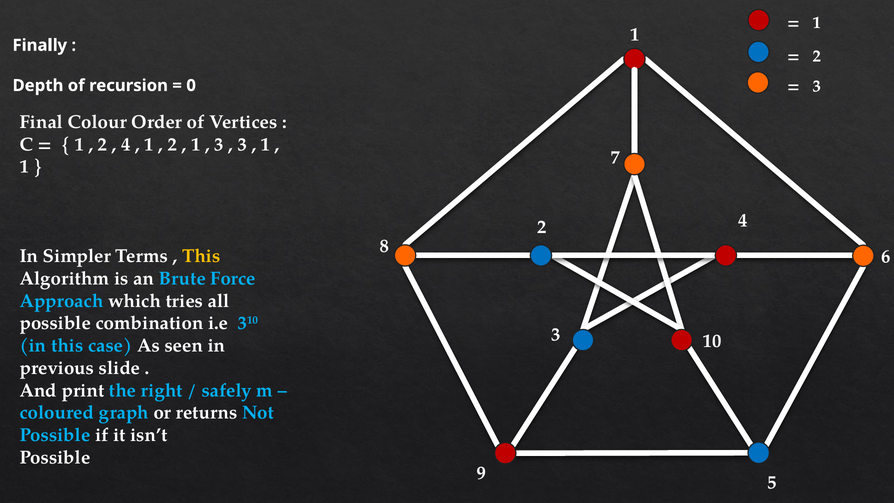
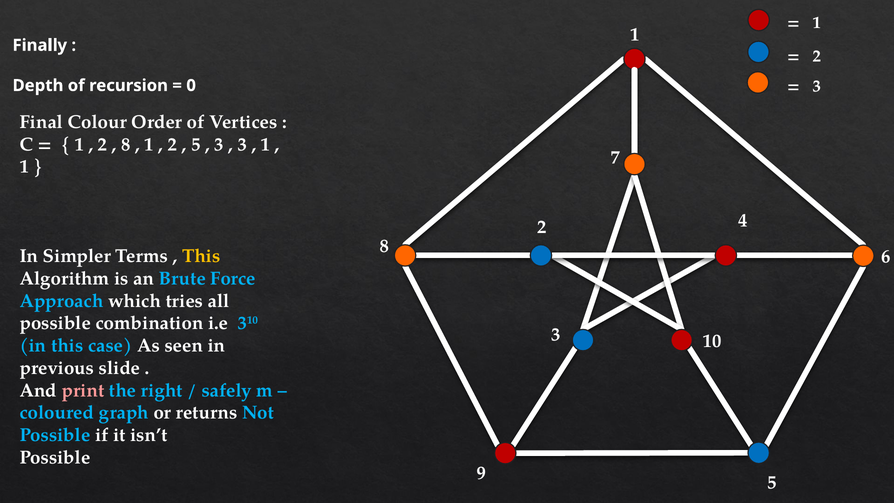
4: 4 -> 8 (126, 144)
1: 1 -> 5 (196, 144)
print colour: white -> pink (83, 390)
